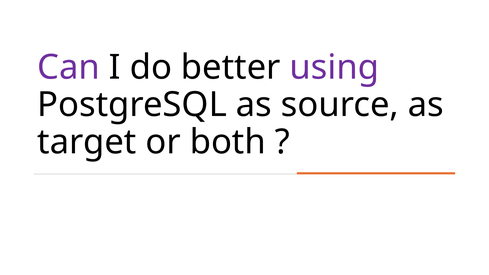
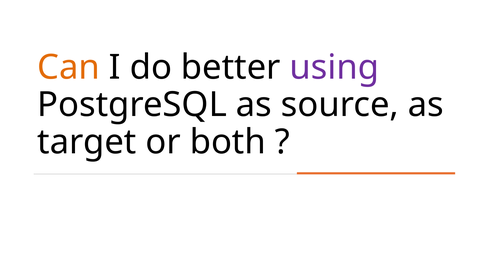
Can colour: purple -> orange (69, 67)
